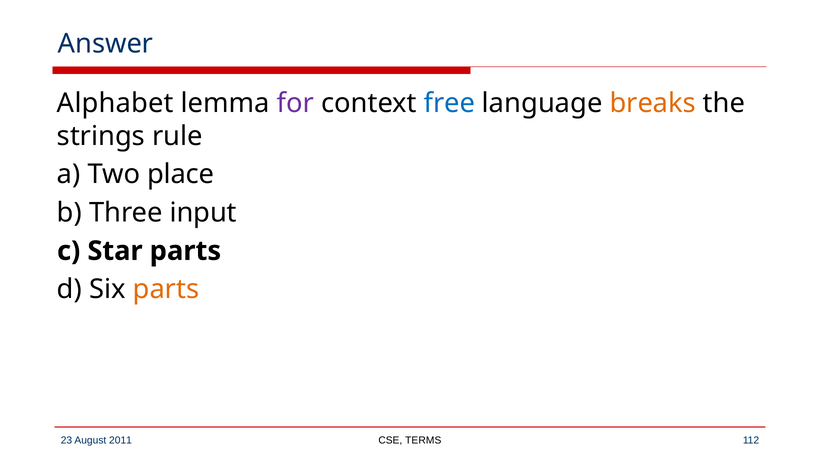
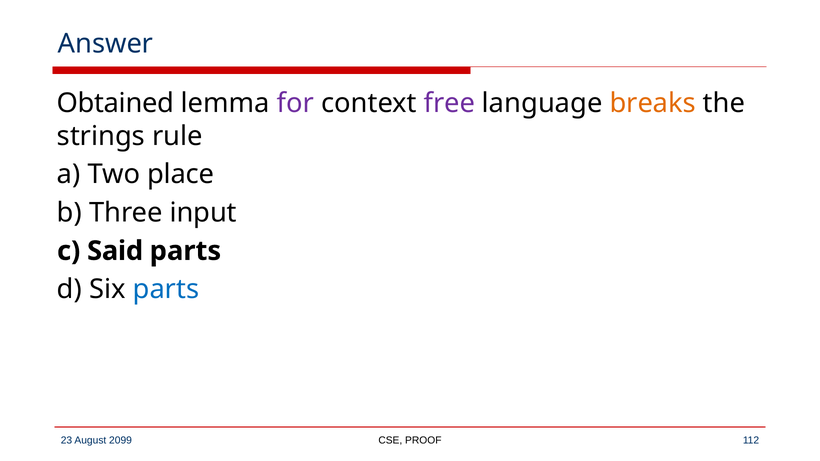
Alphabet: Alphabet -> Obtained (115, 103)
free colour: blue -> purple (449, 103)
Star: Star -> Said (115, 251)
parts colour: orange -> blue (166, 289)
2011: 2011 -> 2099 (121, 441)
TERMS: TERMS -> PROOF (423, 440)
